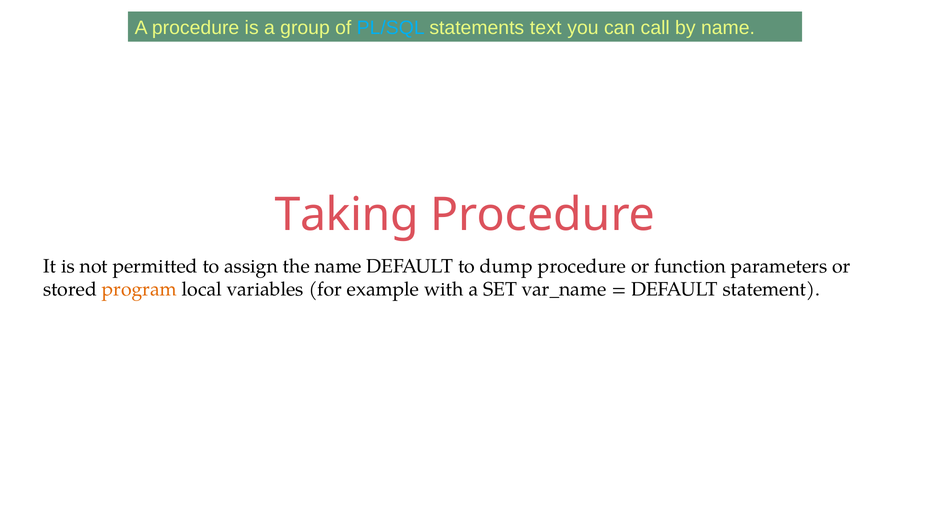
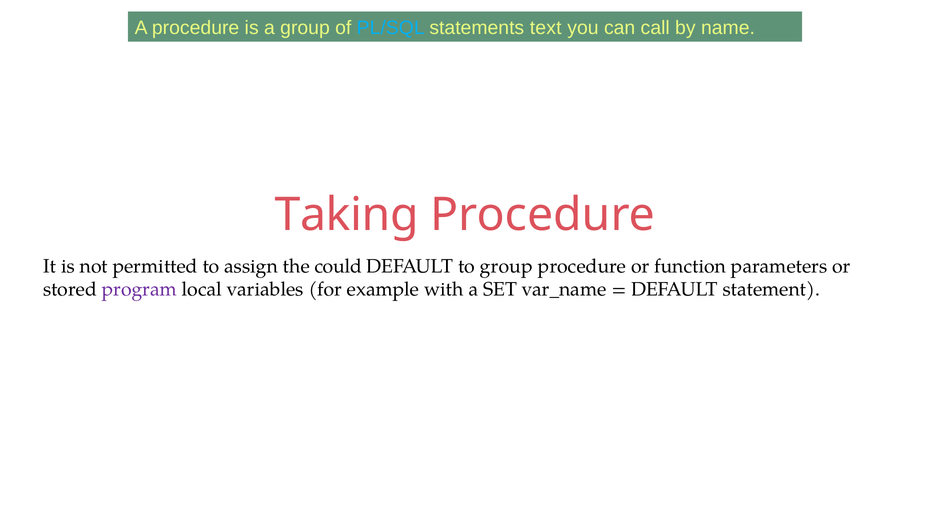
the name: name -> could (338, 266)
to dump: dump -> group (506, 266)
program colour: orange -> purple (139, 290)
